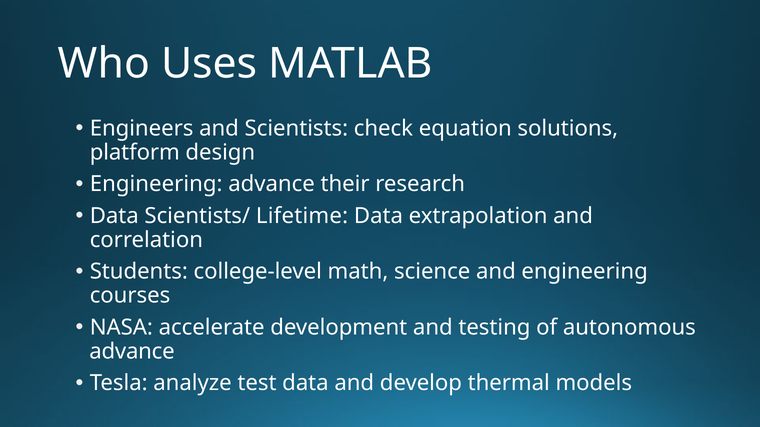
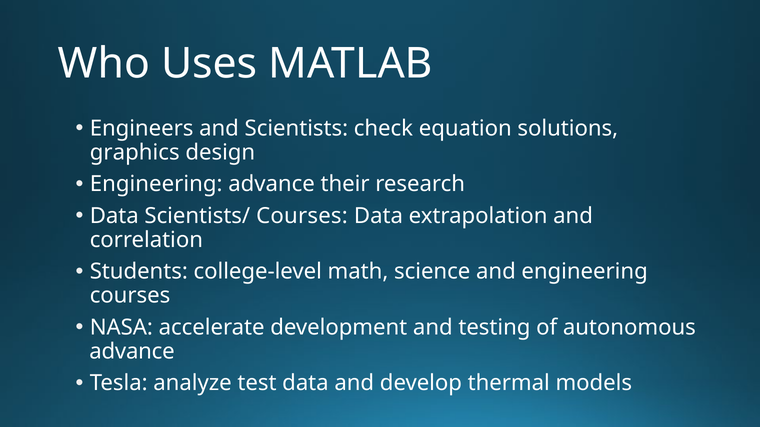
platform: platform -> graphics (135, 152)
Scientists/ Lifetime: Lifetime -> Courses (302, 216)
